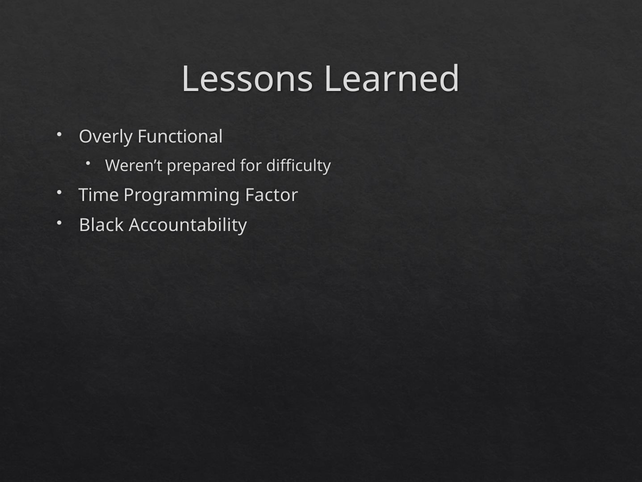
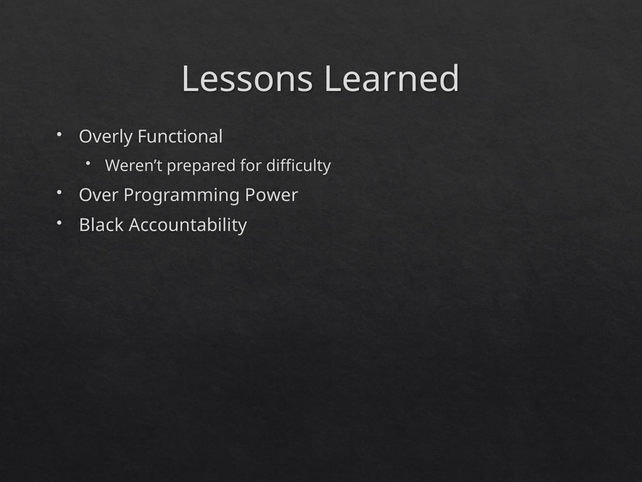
Time: Time -> Over (99, 195)
Factor: Factor -> Power (272, 195)
